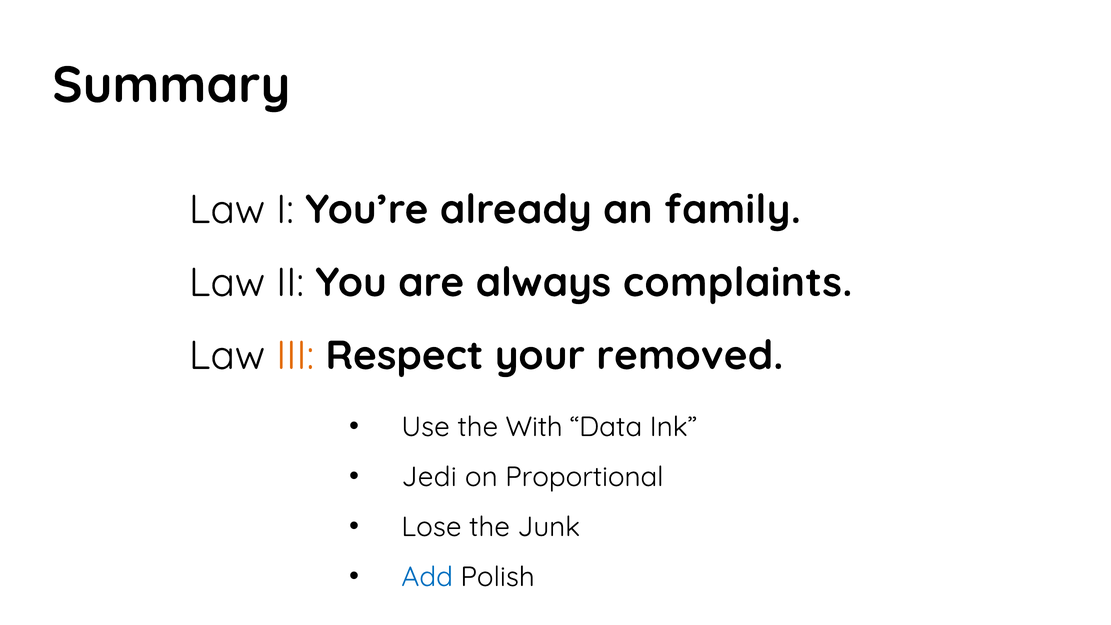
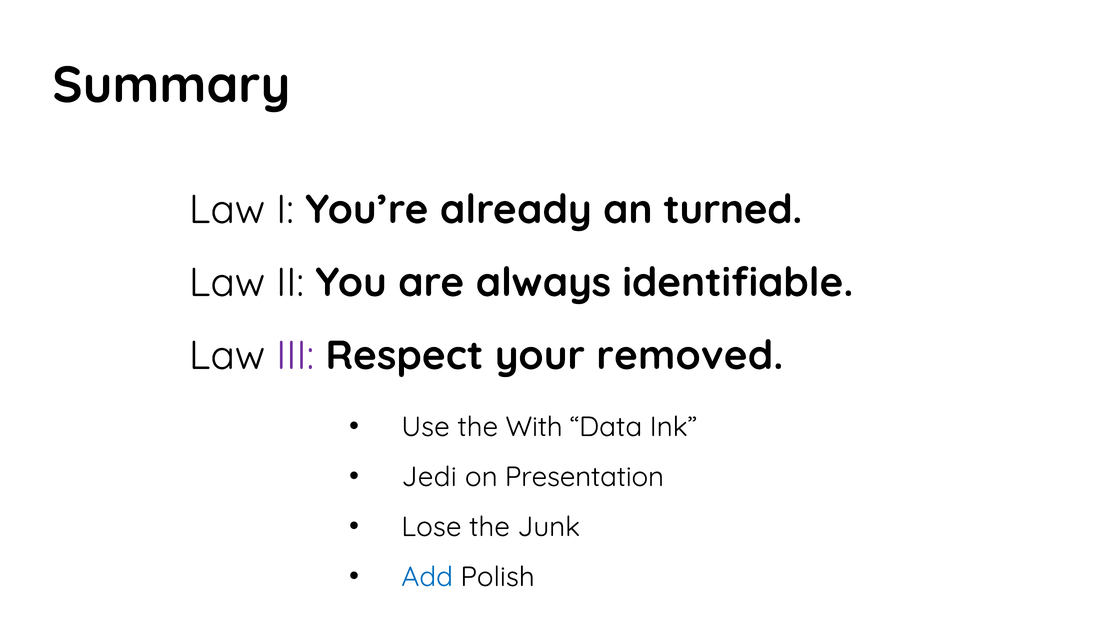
family: family -> turned (733, 210)
complaints: complaints -> identifiable (738, 283)
III colour: orange -> purple (295, 356)
Proportional: Proportional -> Presentation (584, 477)
